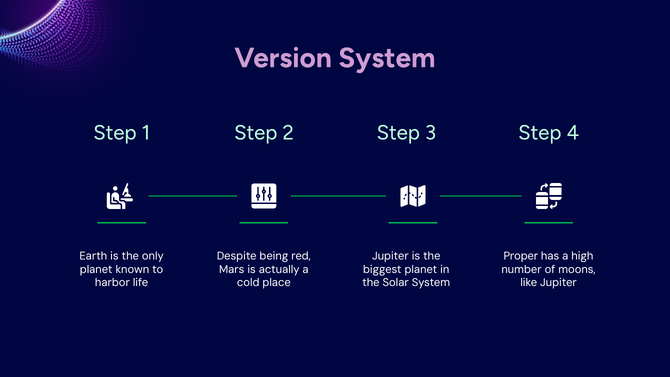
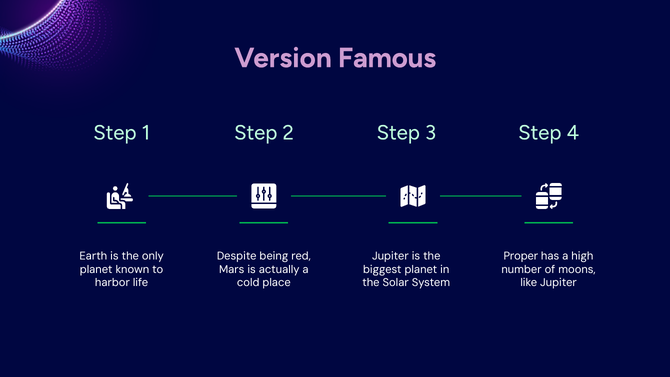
Version System: System -> Famous (387, 58)
